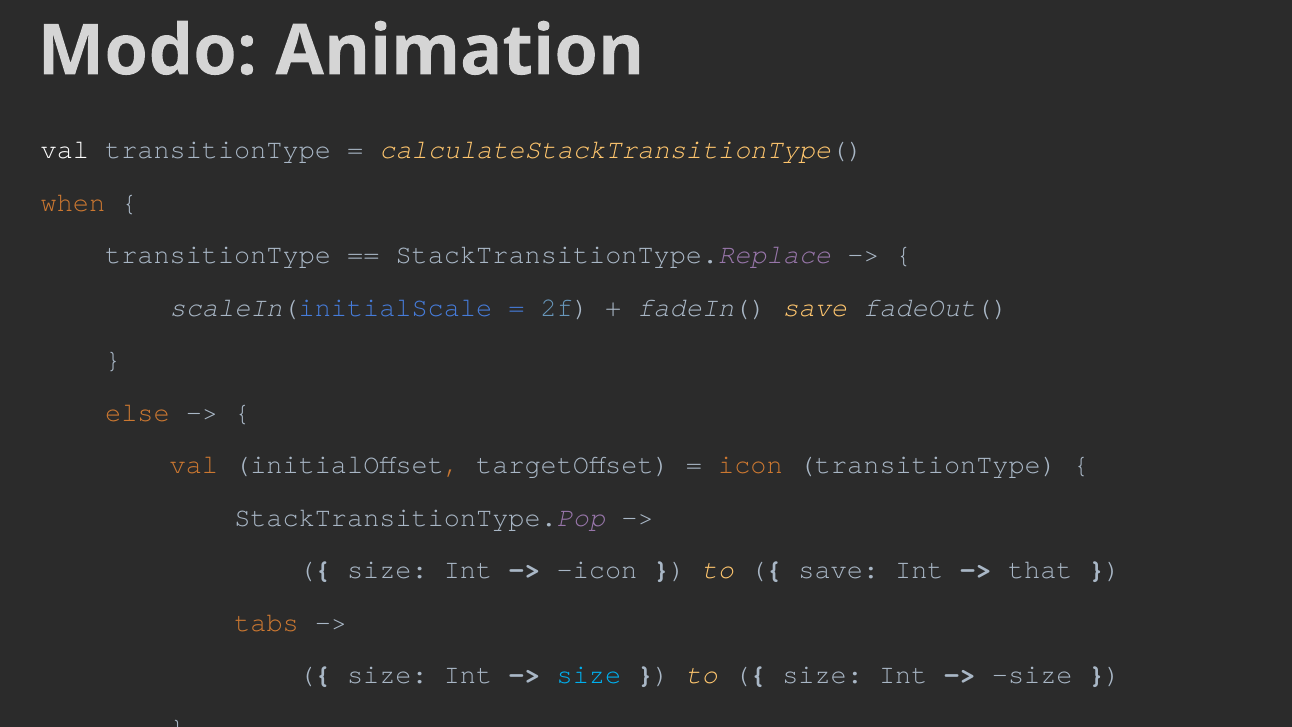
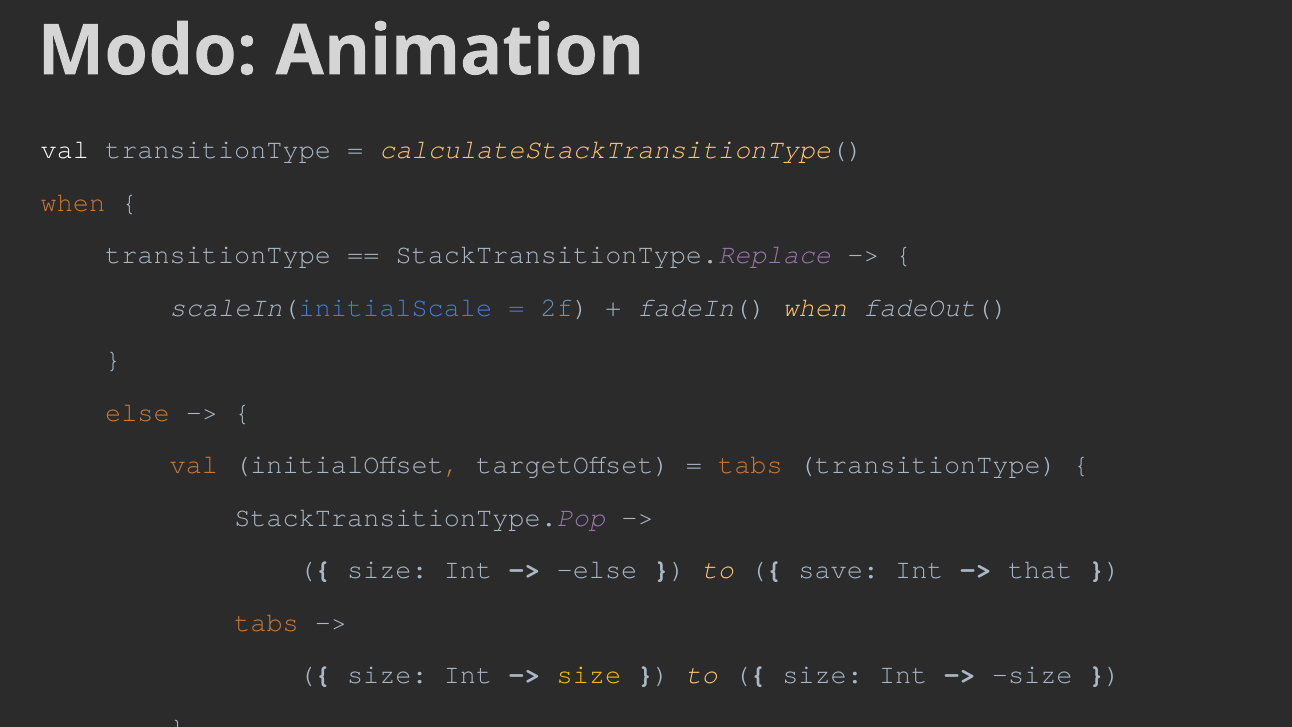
fadeIn( save: save -> when (815, 307)
icon: icon -> tabs (750, 465)
icon: icon -> else (597, 570)
size colour: light blue -> yellow (589, 675)
